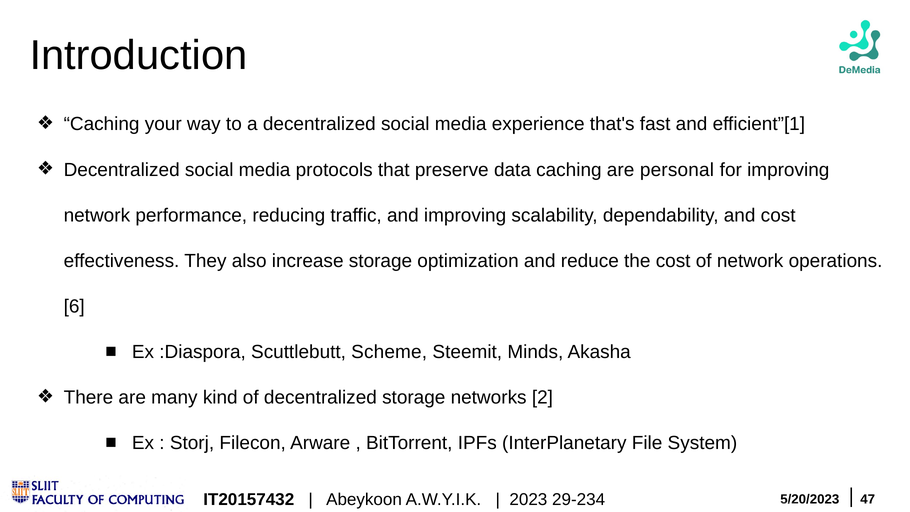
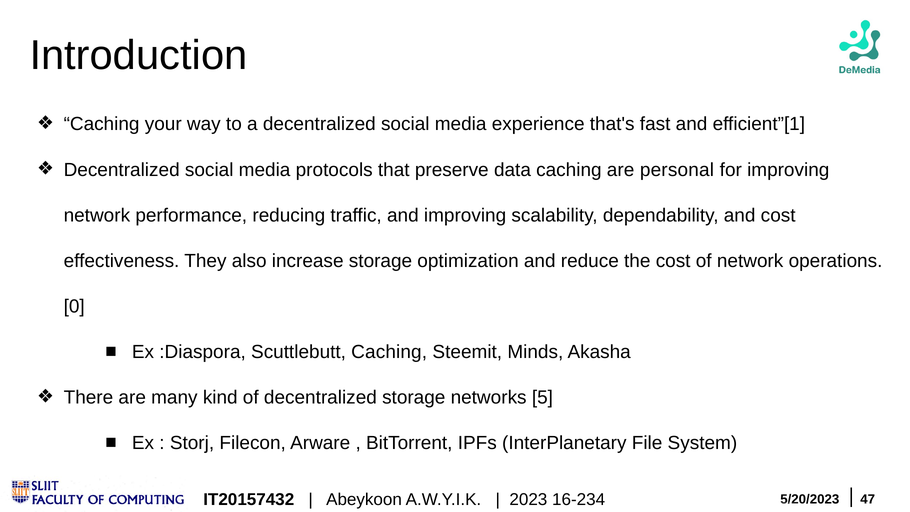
6: 6 -> 0 (74, 306)
Scuttlebutt Scheme: Scheme -> Caching (389, 352)
2: 2 -> 5 (542, 397)
29-234: 29-234 -> 16-234 (579, 499)
